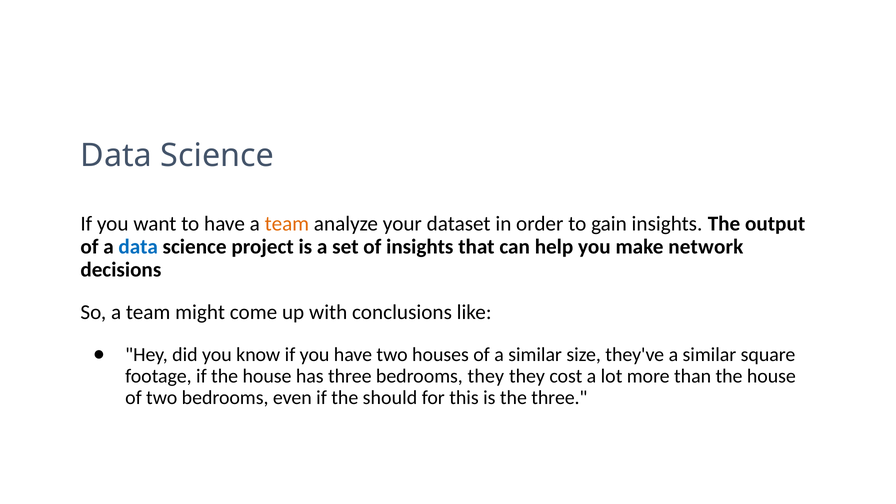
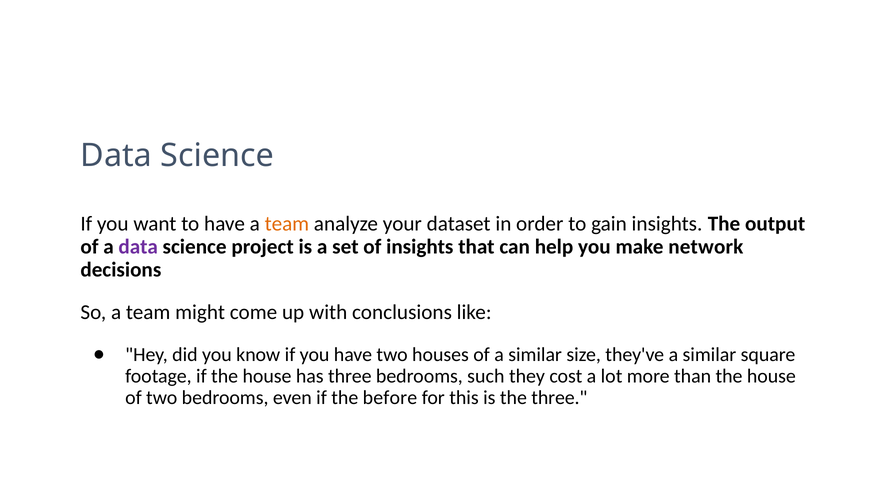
data colour: blue -> purple (138, 247)
bedrooms they: they -> such (486, 376)
should: should -> before (390, 397)
